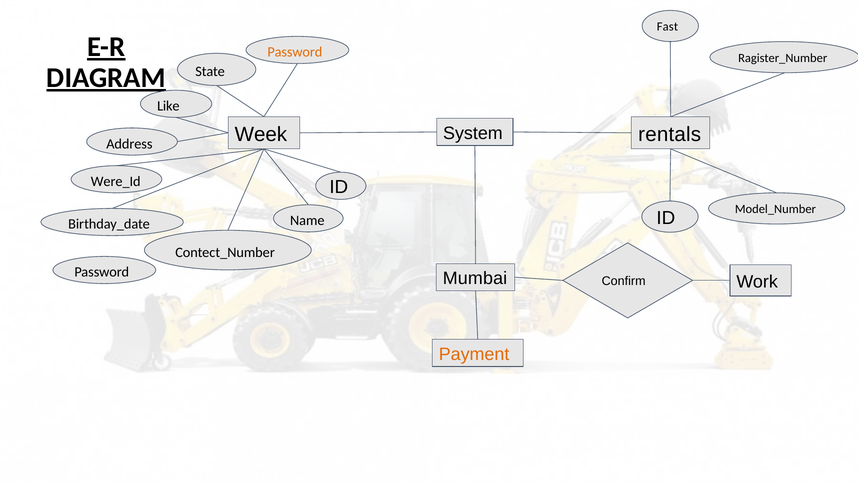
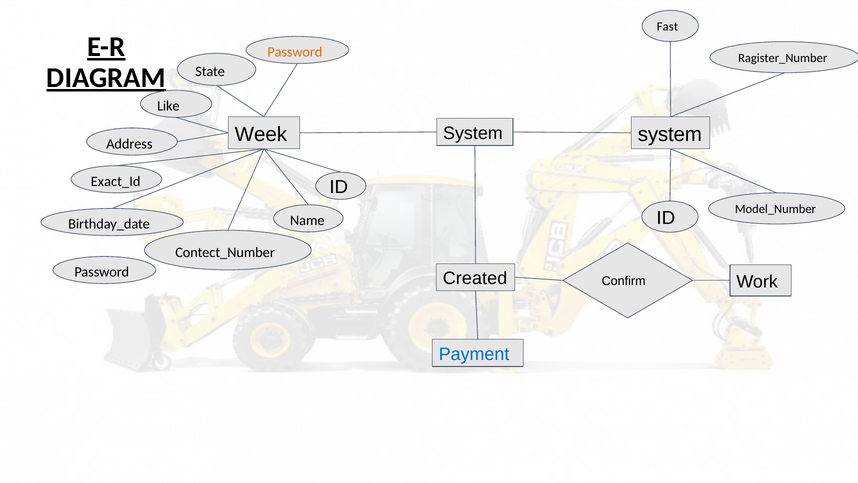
rentals: rentals -> system (670, 134)
Were_Id: Were_Id -> Exact_Id (116, 181)
Mumbai: Mumbai -> Created (475, 278)
Payment colour: orange -> blue (474, 354)
